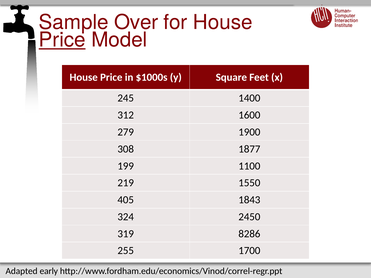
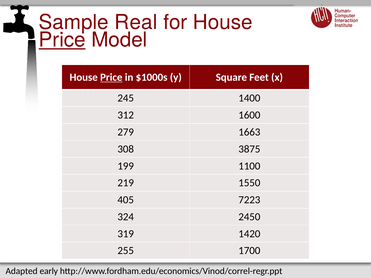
Over: Over -> Real (136, 22)
Price underline: none -> present (111, 77)
1900: 1900 -> 1663 (249, 132)
1877: 1877 -> 3875 (249, 149)
1843: 1843 -> 7223 (249, 200)
8286: 8286 -> 1420 (249, 234)
